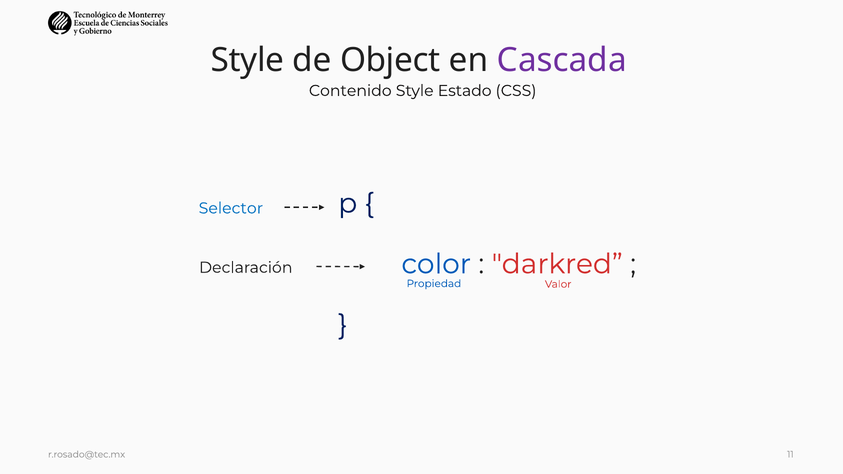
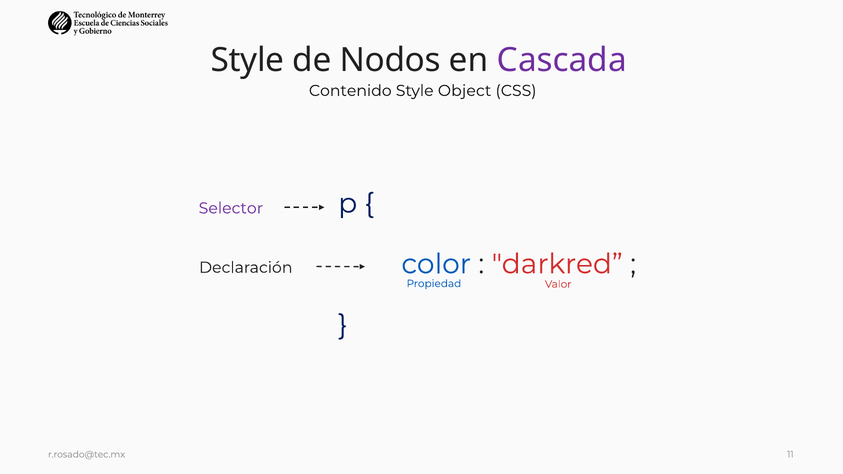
Object: Object -> Nodos (390, 60)
Estado: Estado -> Object (465, 91)
Selector colour: blue -> purple (231, 208)
